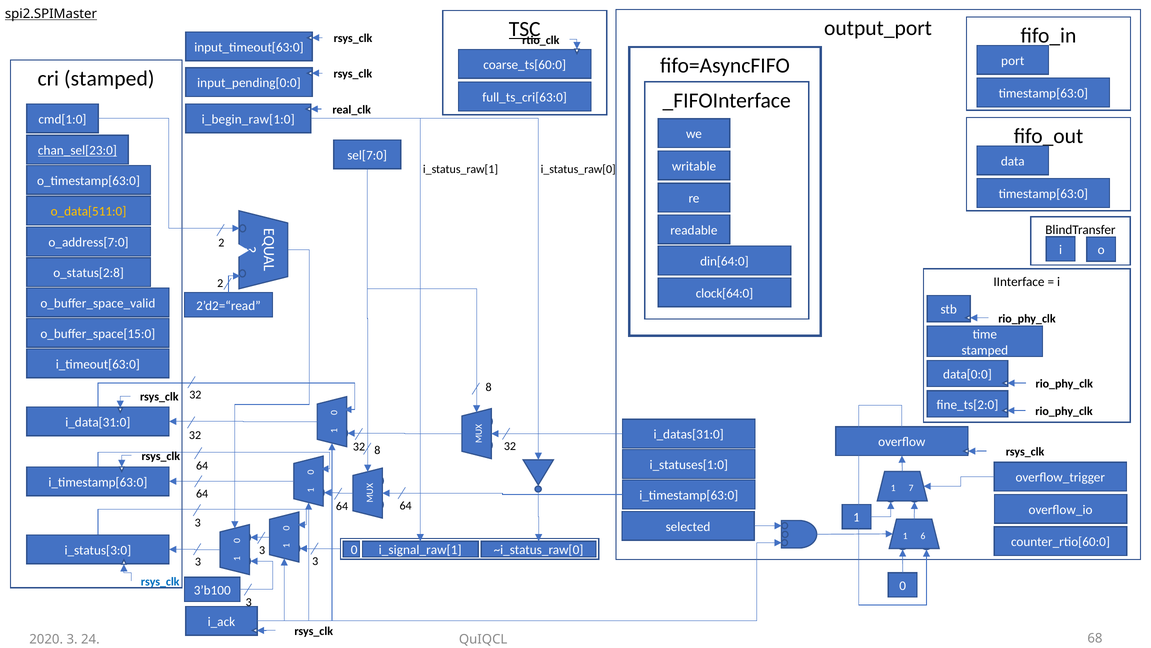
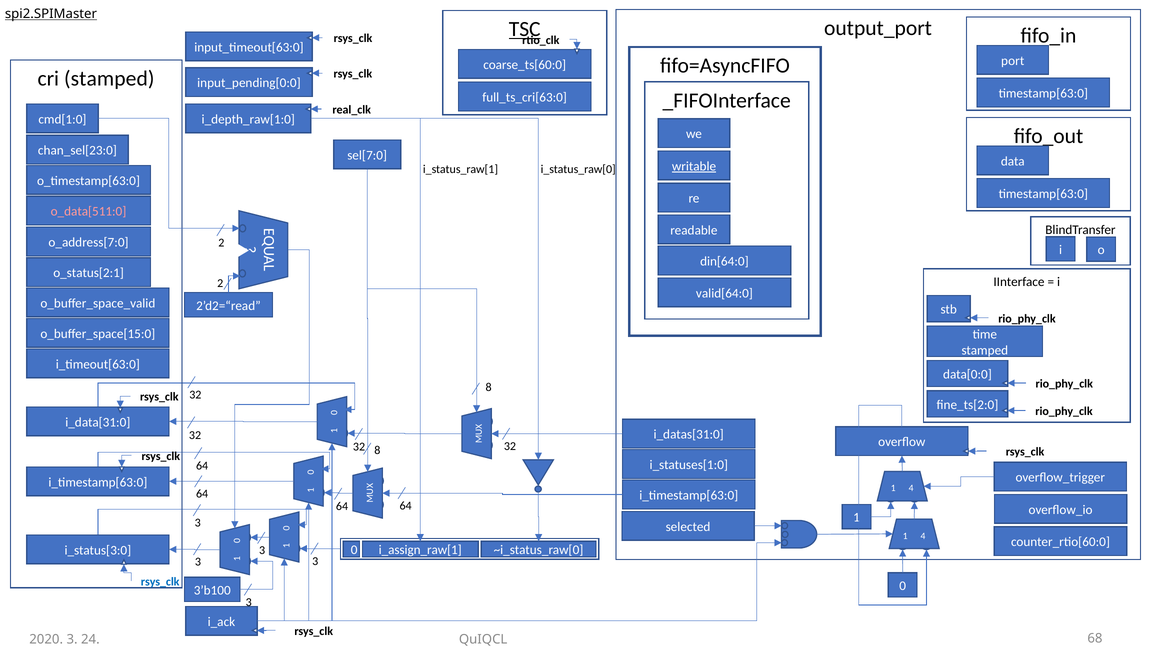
i_begin_raw[1:0: i_begin_raw[1:0 -> i_depth_raw[1:0 (248, 119)
chan_sel[23:0 underline: present -> none (77, 150)
writable underline: none -> present (694, 166)
o_data[511:0 colour: yellow -> pink (88, 211)
o_status[2:8: o_status[2:8 -> o_status[2:1 (89, 273)
clock[64:0: clock[64:0 -> valid[64:0 (724, 293)
7: 7 -> 4 (911, 488)
6: 6 -> 4 (923, 535)
i_signal_raw[1: i_signal_raw[1 -> i_assign_raw[1 (420, 550)
